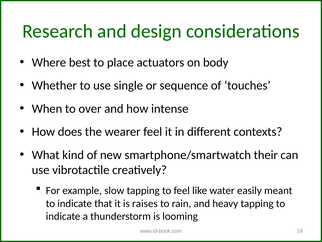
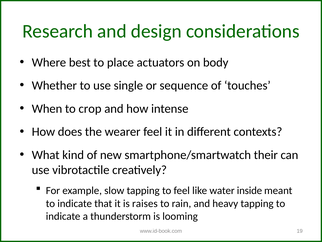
over: over -> crop (90, 108)
easily: easily -> inside (249, 190)
